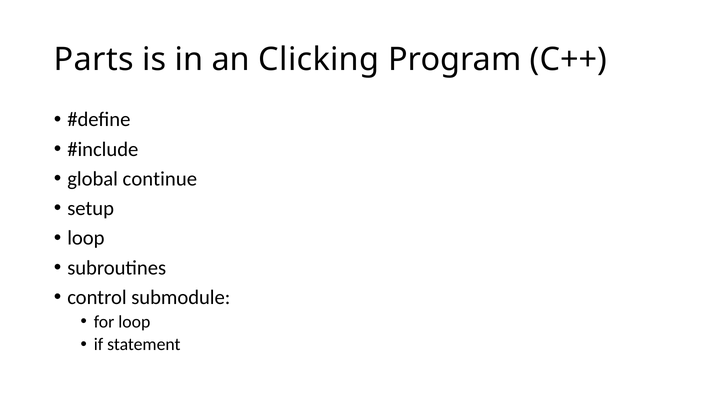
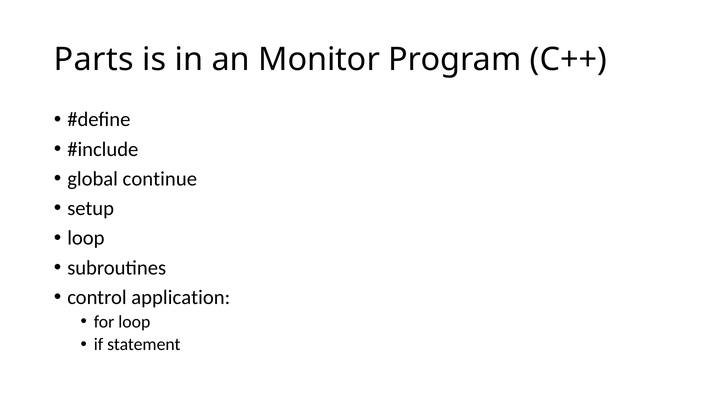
Clicking: Clicking -> Monitor (319, 59)
submodule: submodule -> application (181, 298)
